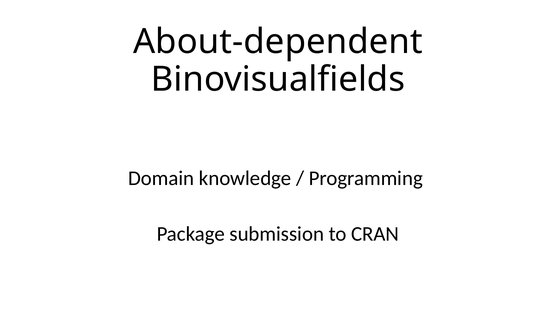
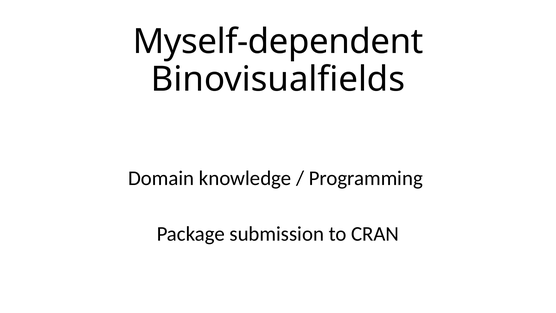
About-dependent: About-dependent -> Myself-dependent (278, 42)
